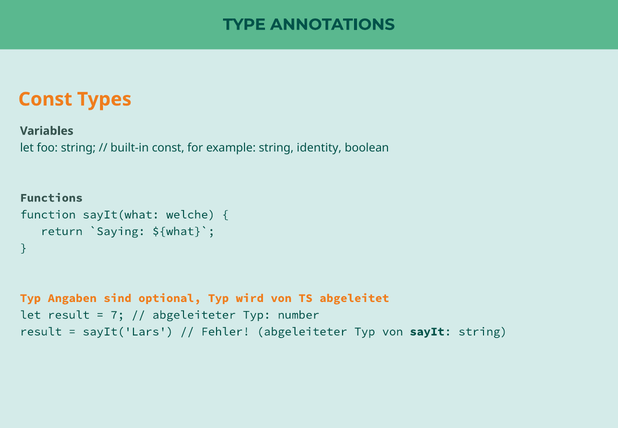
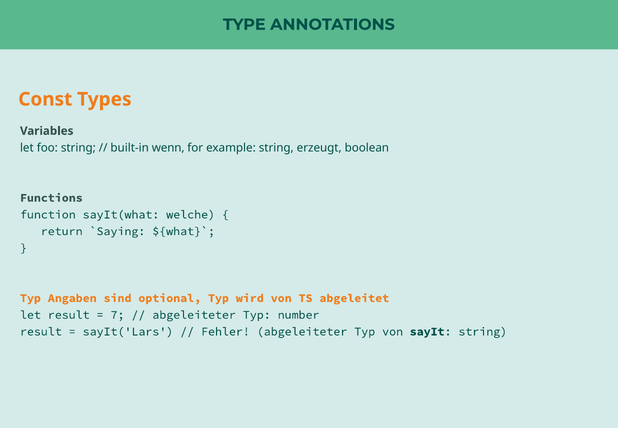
built-in const: const -> wenn (168, 148)
identity: identity -> erzeugt (319, 148)
